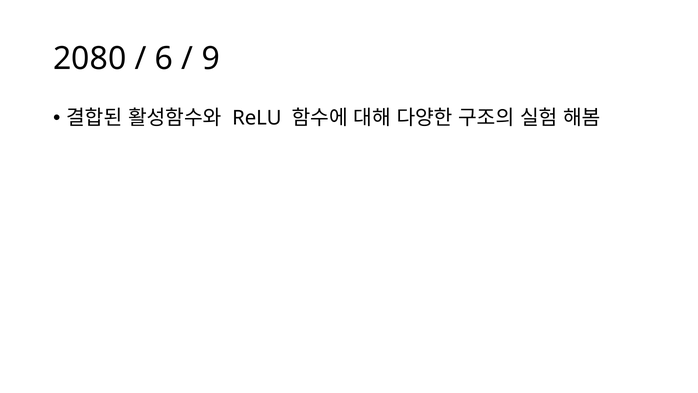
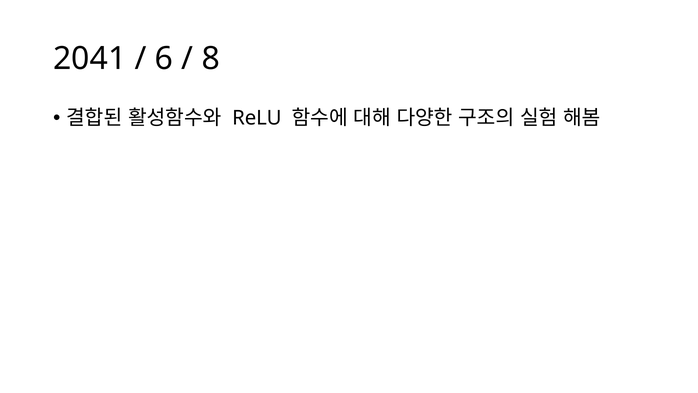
2080: 2080 -> 2041 (90, 59)
9: 9 -> 8 (211, 59)
